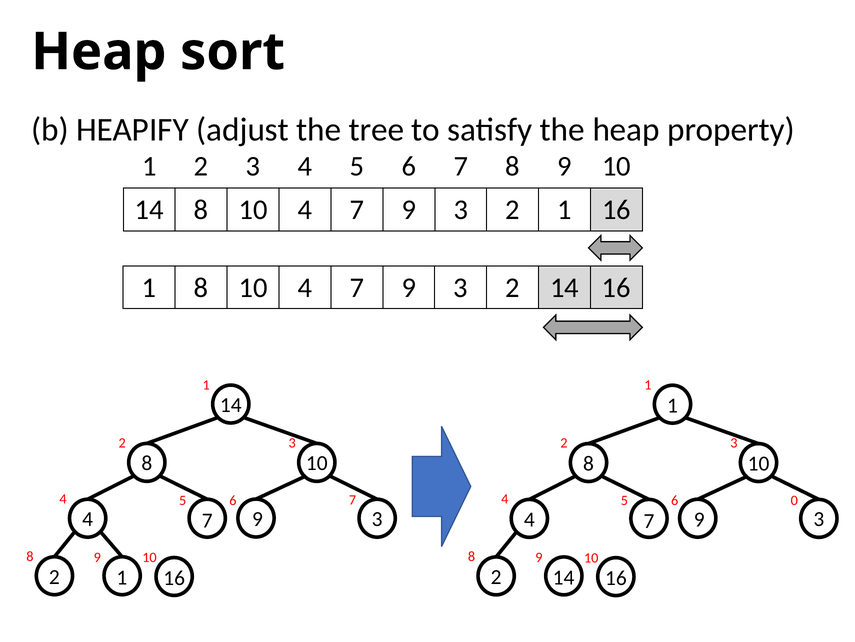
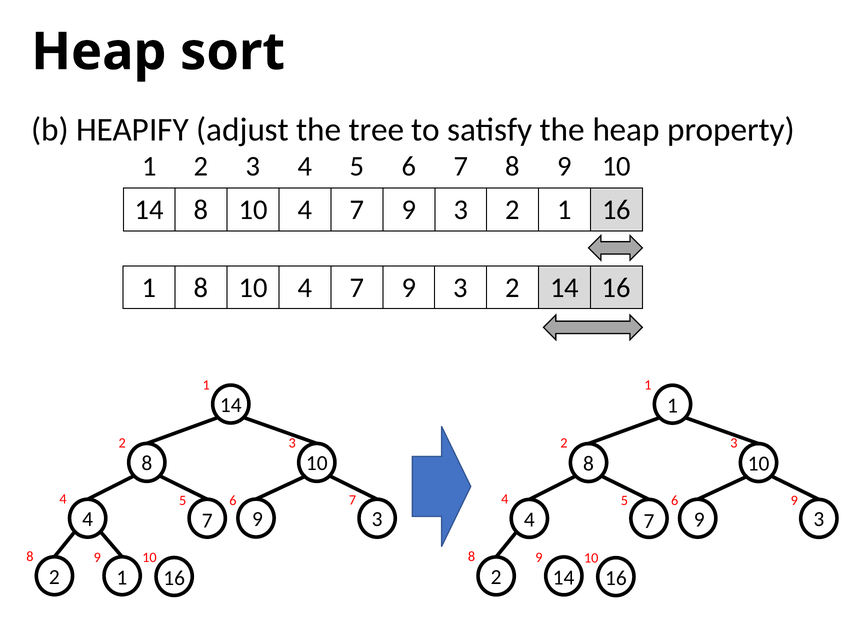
6 0: 0 -> 9 (794, 500)
